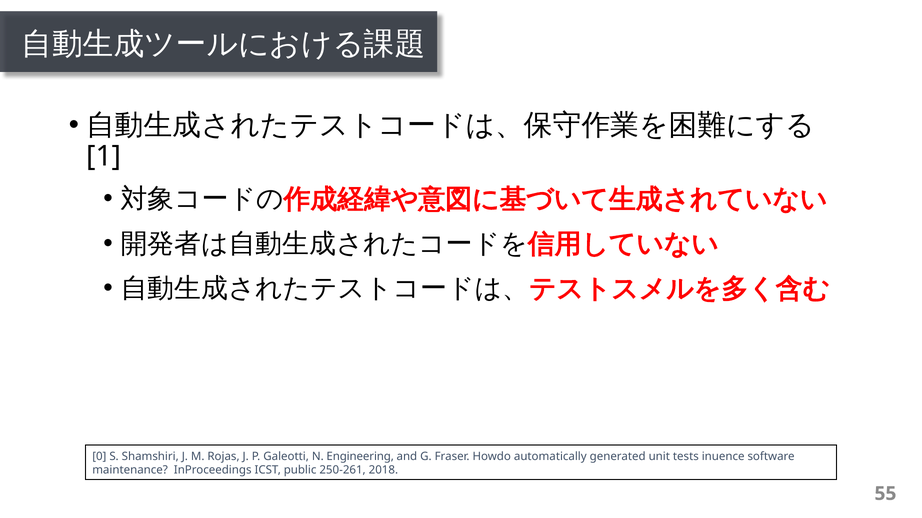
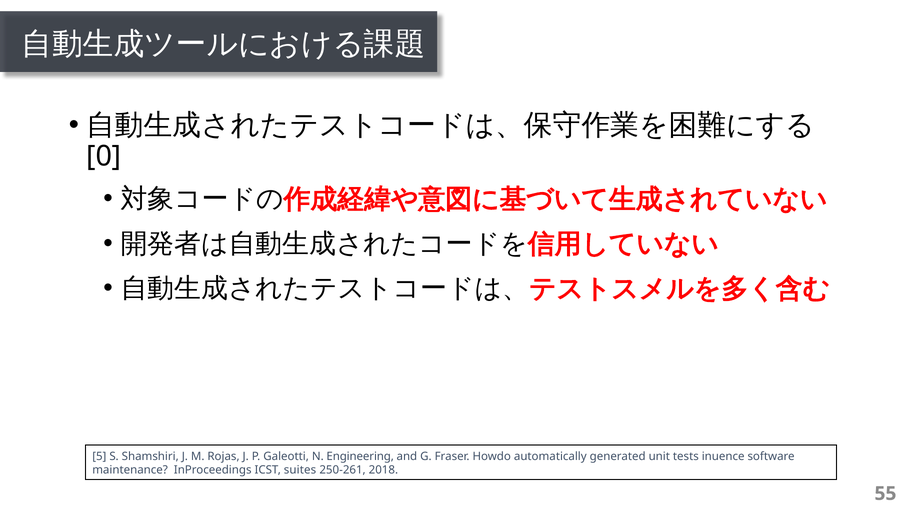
1: 1 -> 0 (104, 157)
0: 0 -> 5 (99, 457)
public: public -> suites (300, 471)
